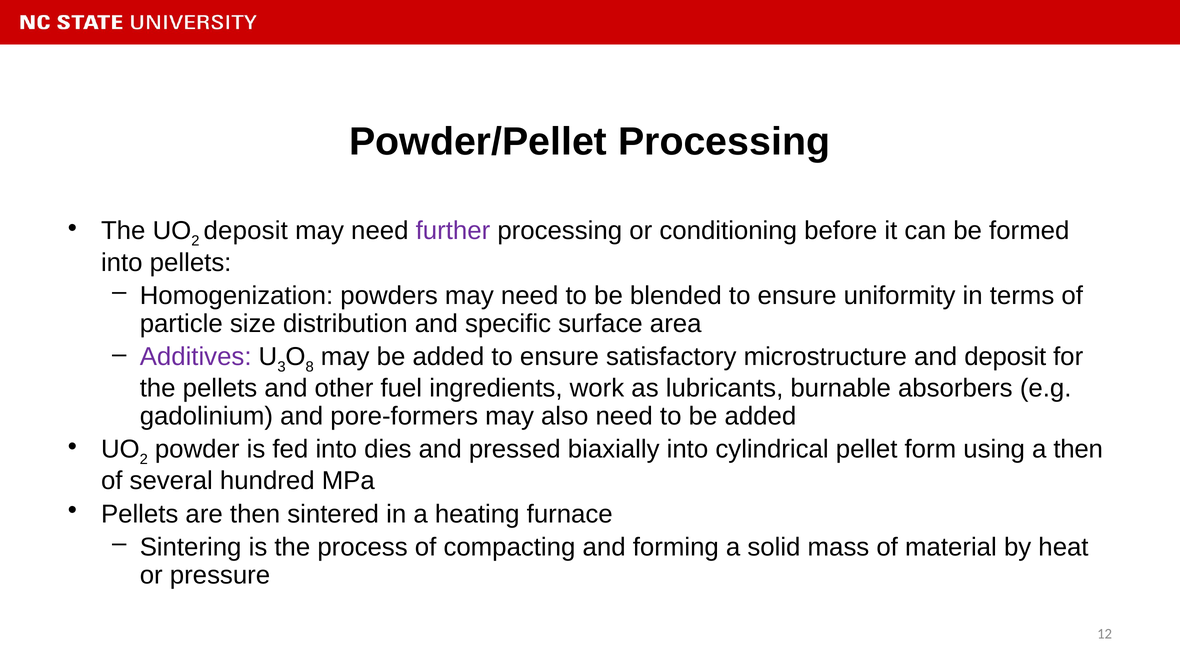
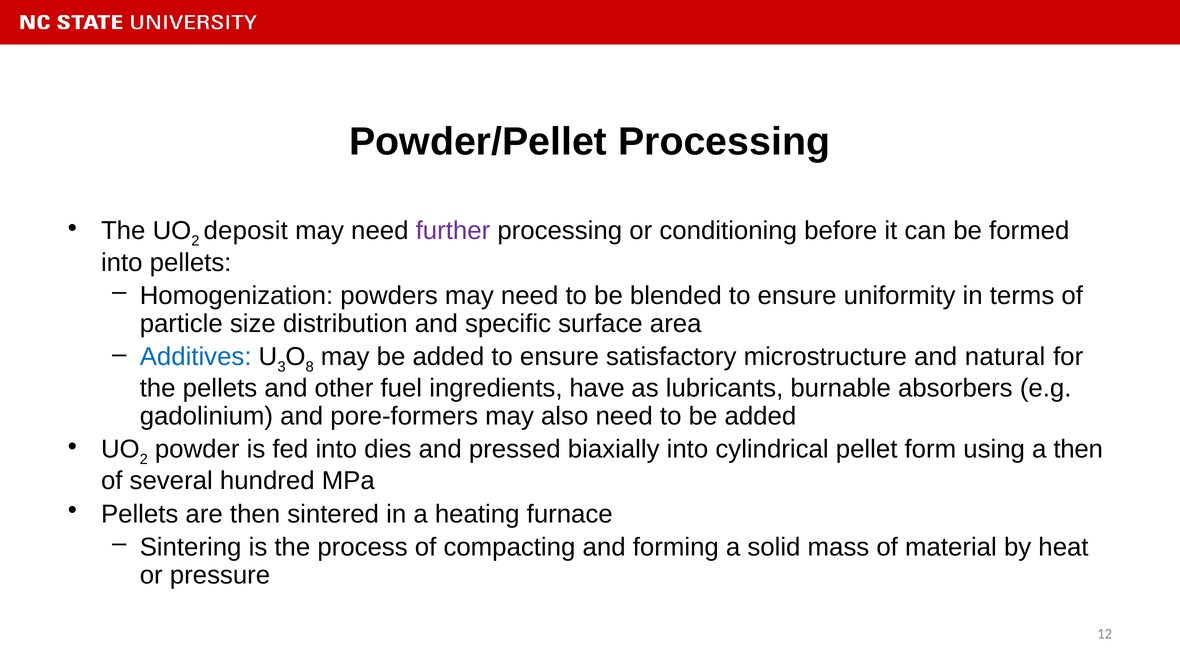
Additives colour: purple -> blue (196, 357)
and deposit: deposit -> natural (1005, 357)
work: work -> have (597, 388)
